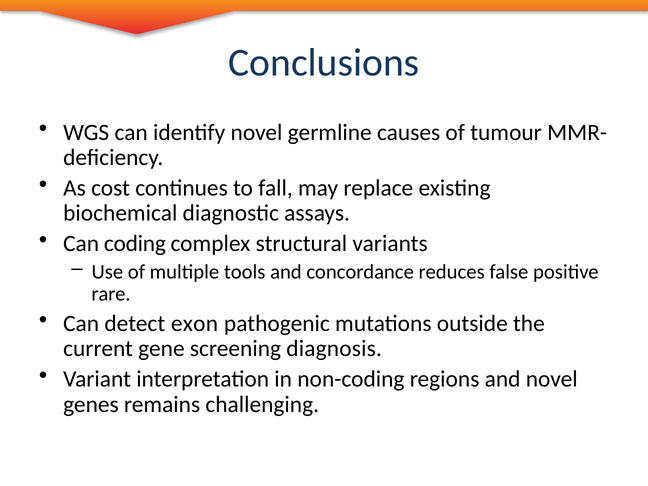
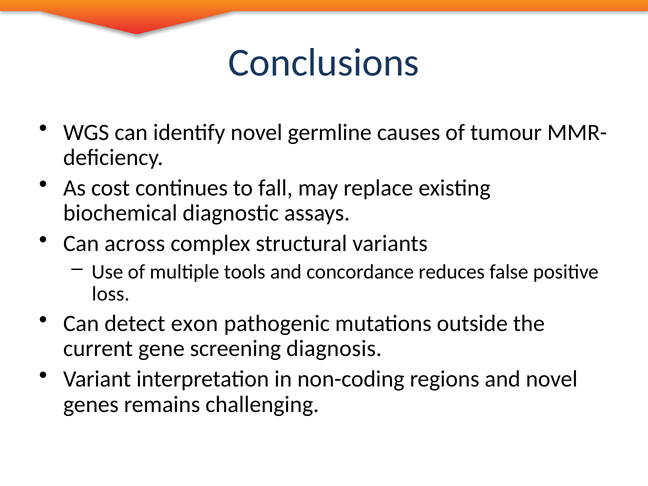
coding: coding -> across (135, 244)
rare: rare -> loss (111, 294)
